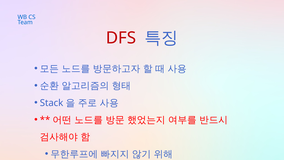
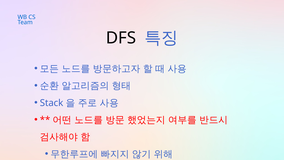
DFS colour: red -> black (121, 38)
